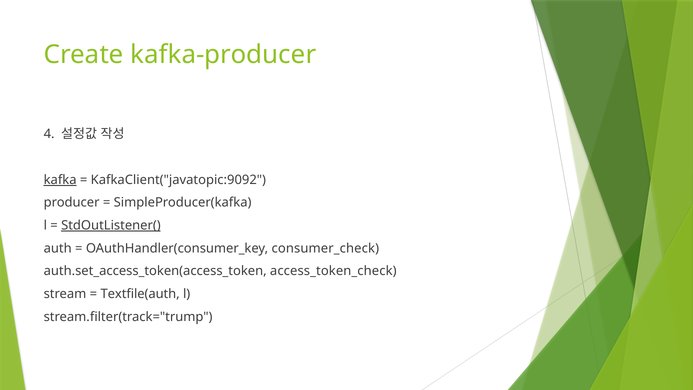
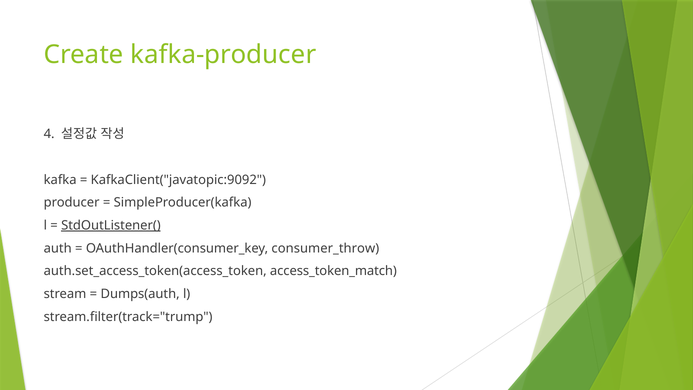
kafka underline: present -> none (60, 180)
consumer_check: consumer_check -> consumer_throw (325, 248)
access_token_check: access_token_check -> access_token_match (333, 271)
Textfile(auth: Textfile(auth -> Dumps(auth (140, 294)
